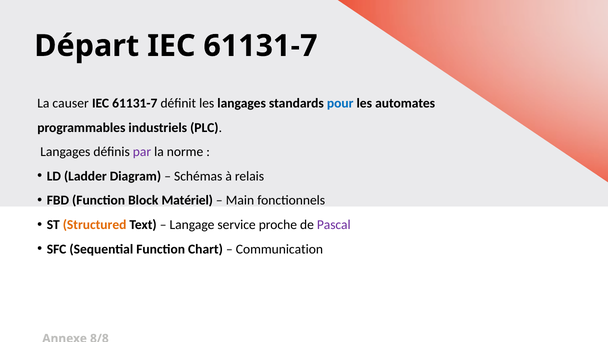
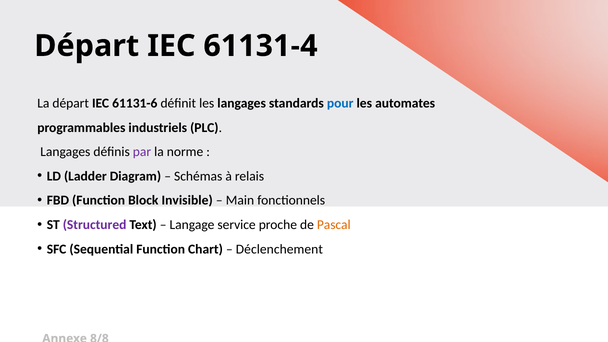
61131-7: 61131-7 -> 61131-4 (260, 46)
La causer: causer -> départ (71, 103)
61131-7: 61131-7 -> 61131-6 (135, 103)
Matériel: Matériel -> Invisible (187, 201)
Structured colour: orange -> purple (95, 225)
Pascal colour: purple -> orange (334, 225)
Communication: Communication -> Déclenchement (279, 249)
